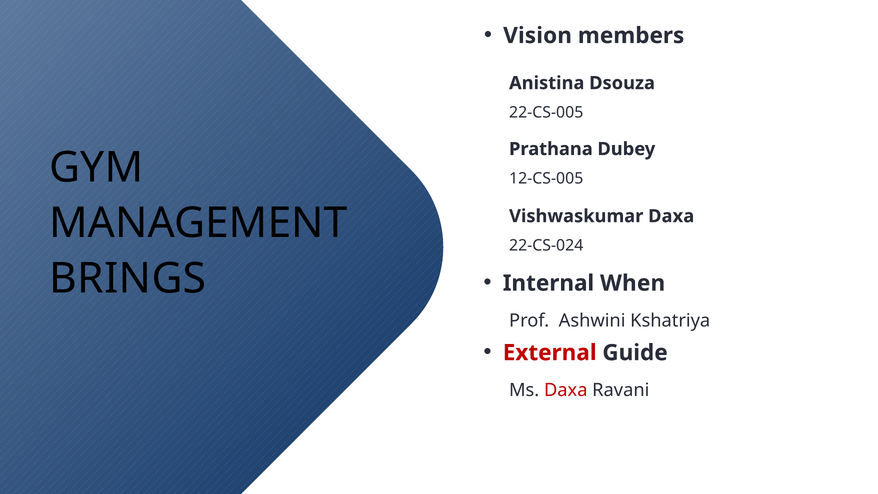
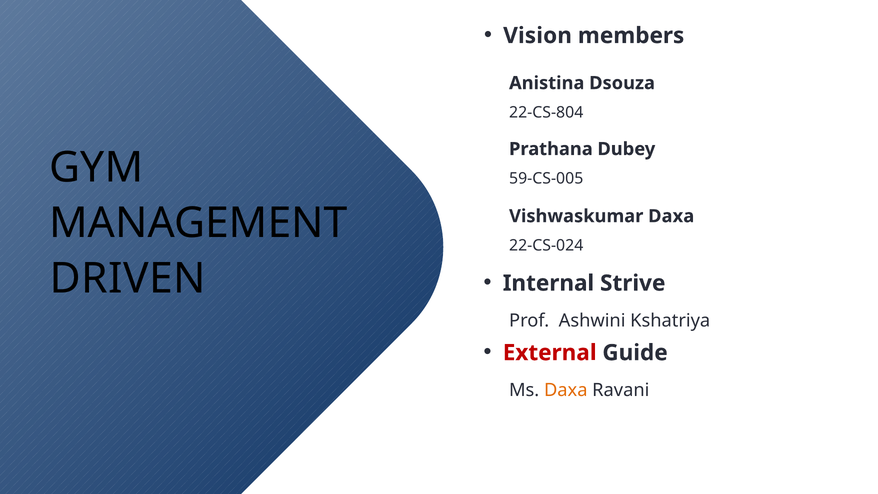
22-CS-005: 22-CS-005 -> 22-CS-804 (546, 113)
12-CS-005: 12-CS-005 -> 59-CS-005 (546, 178)
BRINGS: BRINGS -> DRIVEN (128, 279)
When: When -> Strive (633, 283)
Daxa colour: red -> orange (566, 390)
